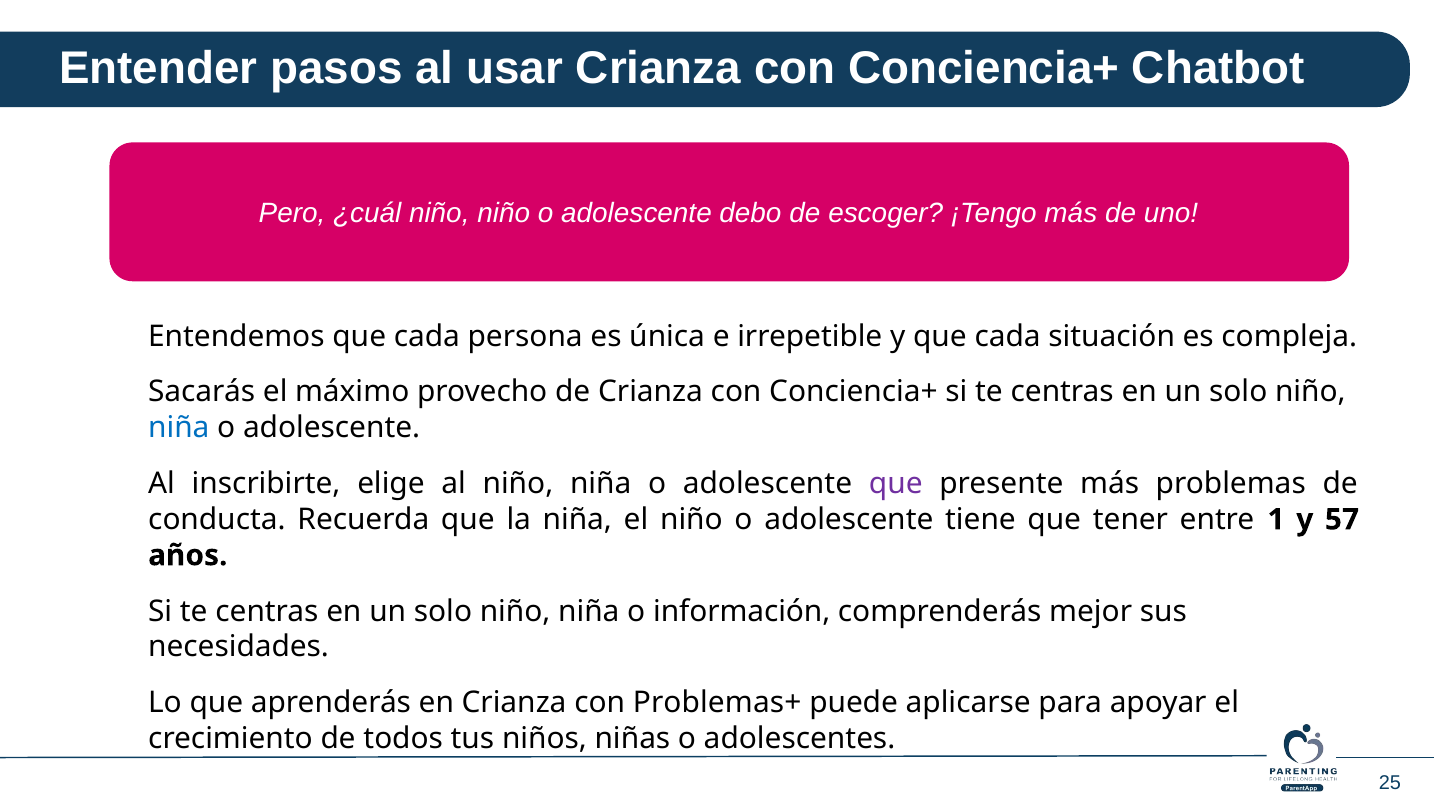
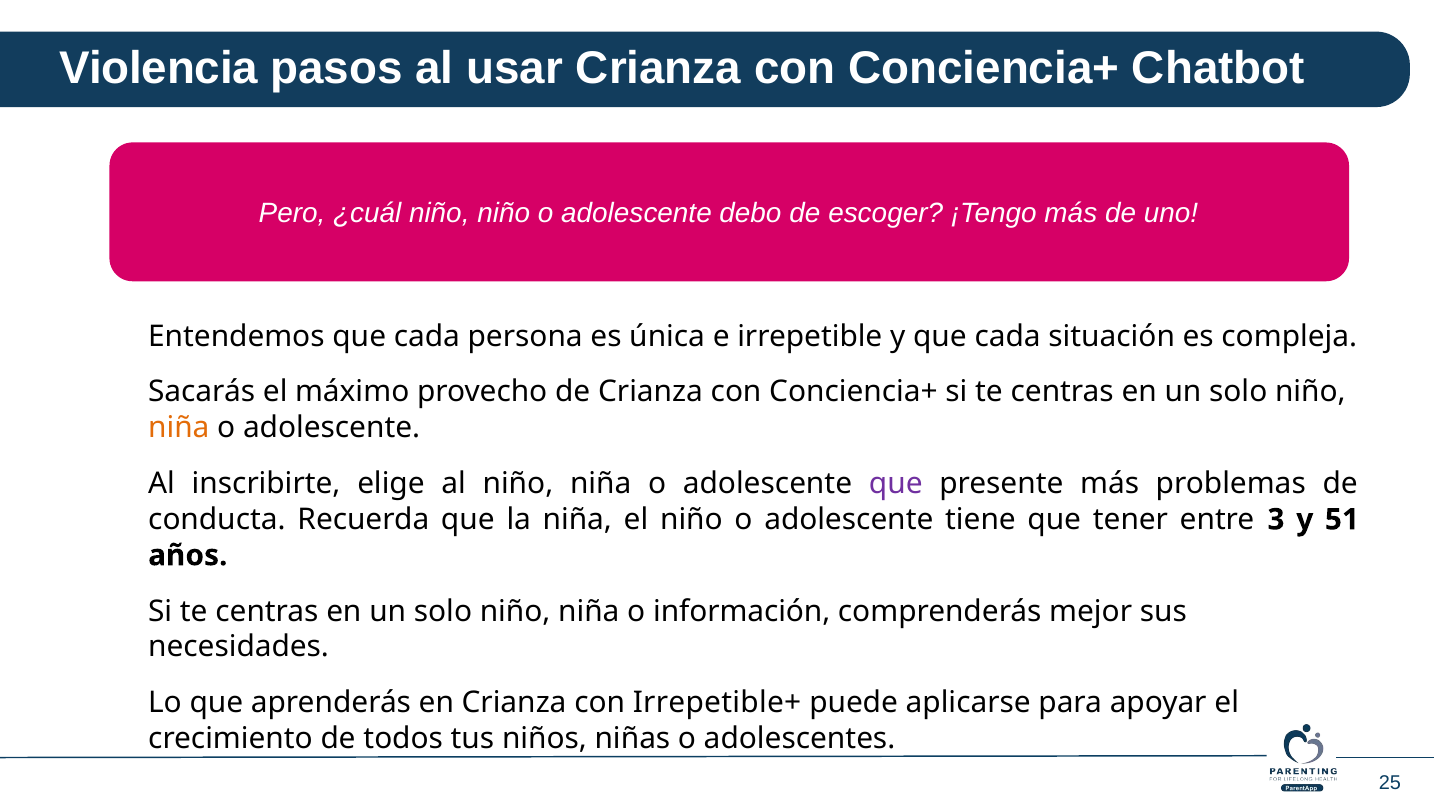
Entender: Entender -> Violencia (159, 69)
niña colour: blue -> orange (179, 428)
1: 1 -> 3 (1276, 519)
57: 57 -> 51 (1342, 519)
Problemas+: Problemas+ -> Irrepetible+ (717, 703)
